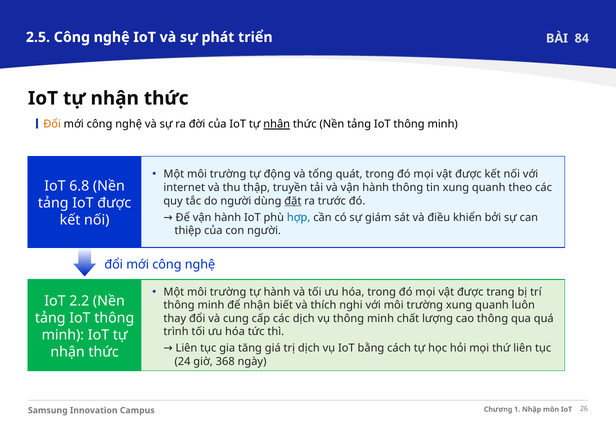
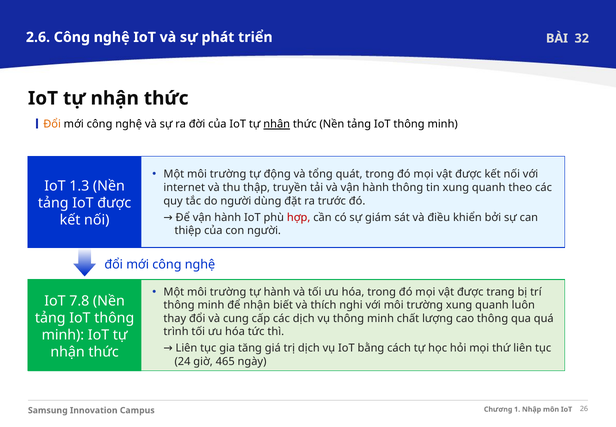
2.5: 2.5 -> 2.6 (38, 37)
84: 84 -> 32 (582, 38)
6.8: 6.8 -> 1.3 (79, 186)
đặt underline: present -> none (293, 201)
hợp colour: blue -> red (299, 217)
2.2: 2.2 -> 7.8 (79, 301)
368: 368 -> 465 (225, 361)
